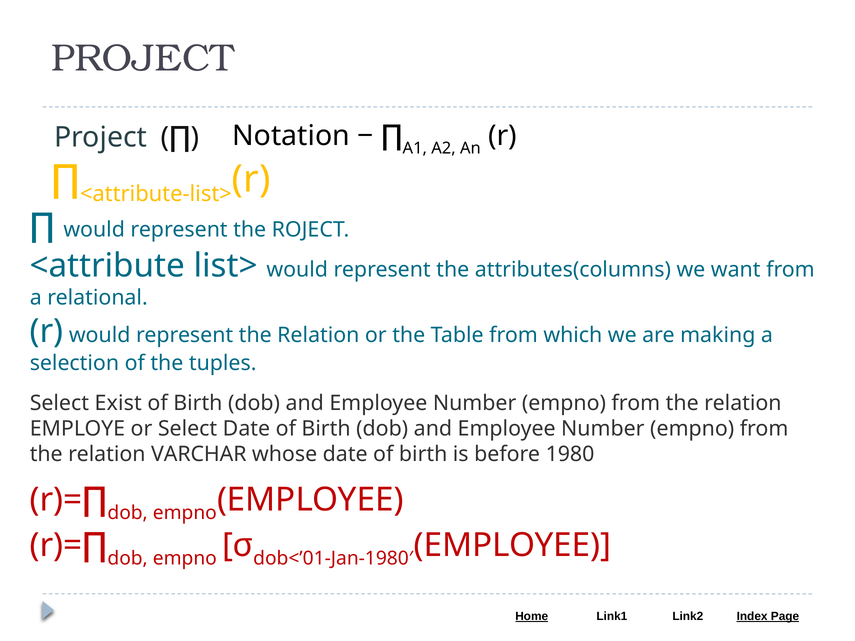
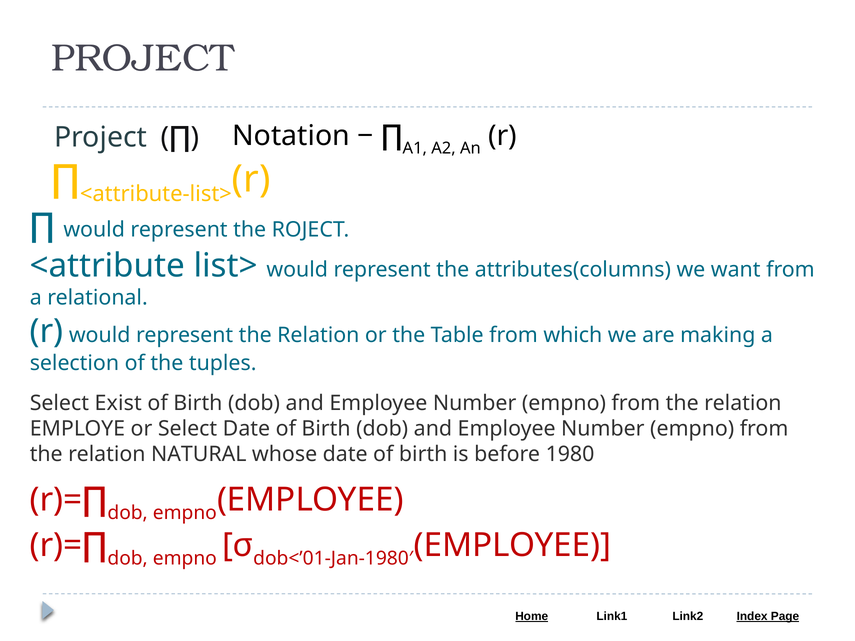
VARCHAR: VARCHAR -> NATURAL (199, 455)
